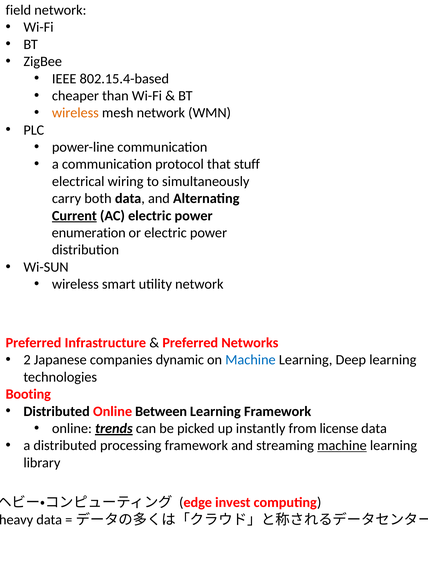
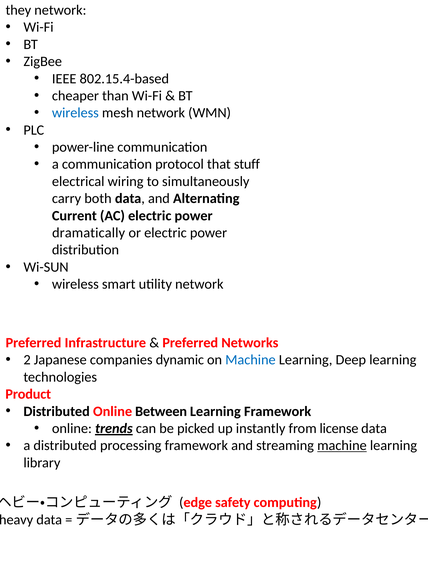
field: field -> they (18, 10)
wireless colour: orange -> blue (75, 113)
Current underline: present -> none (74, 216)
enumeration: enumeration -> dramatically (89, 233)
Booting: Booting -> Product (28, 394)
invest: invest -> safety (233, 502)
